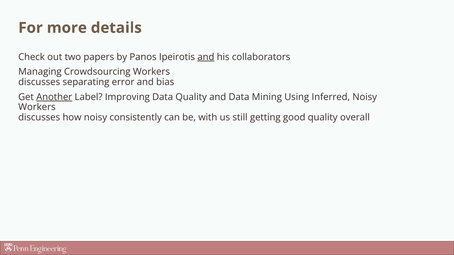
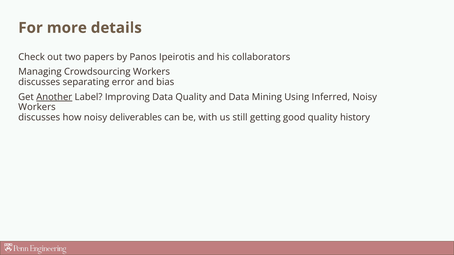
and underline: present -> none (206, 57)
consistently: consistently -> deliverables (136, 118)
overall: overall -> history (355, 118)
